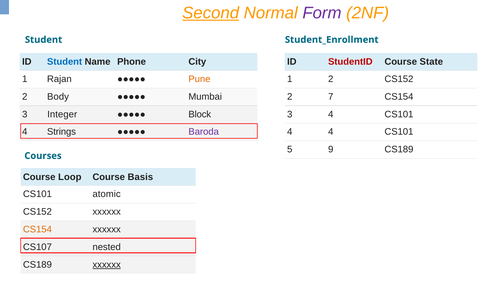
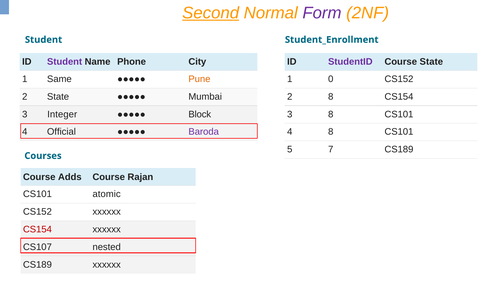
Student colour: blue -> purple (65, 62)
StudentID colour: red -> purple (350, 62)
Rajan: Rajan -> Same (59, 79)
1 2: 2 -> 0 (331, 79)
2 Body: Body -> State (58, 97)
2 7: 7 -> 8 (331, 97)
3 4: 4 -> 8 (331, 114)
Strings: Strings -> Official (61, 132)
4 4: 4 -> 8 (331, 132)
9: 9 -> 7 (331, 149)
Loop: Loop -> Adds (70, 177)
Basis: Basis -> Rajan (140, 177)
CS154 colour: orange -> red (37, 229)
xxxxxx underline: present -> none (107, 264)
